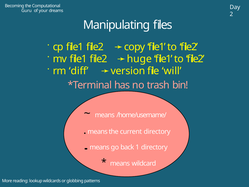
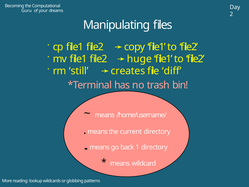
diff: diff -> still (79, 71)
version: version -> creates (128, 71)
will: will -> diff (172, 71)
